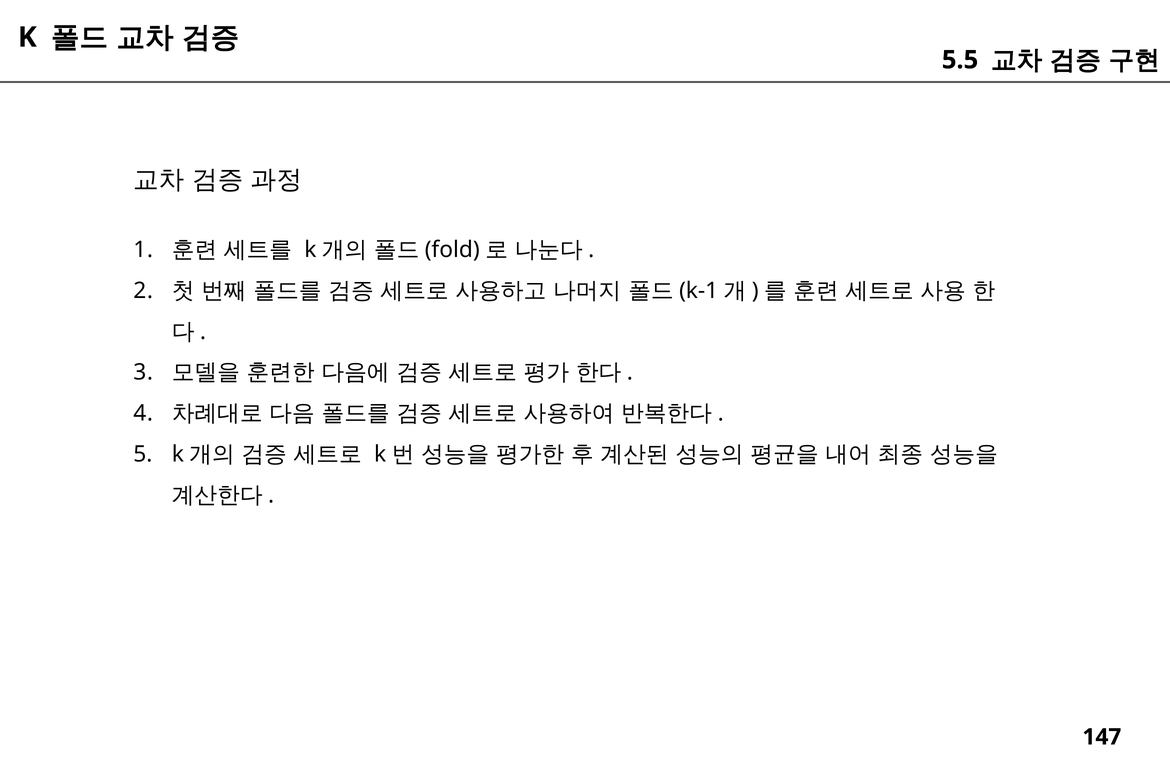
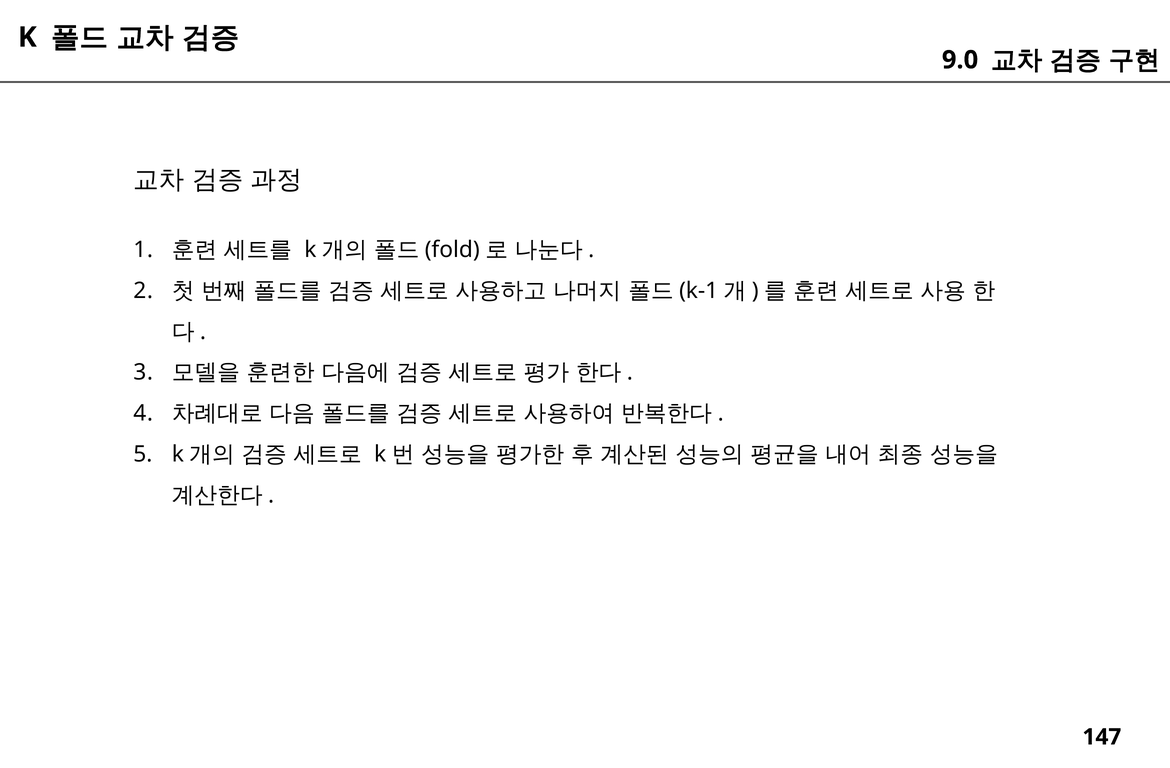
5.5: 5.5 -> 9.0 (960, 60)
